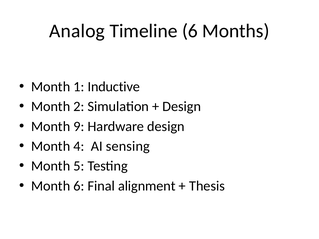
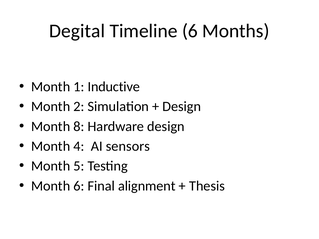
Analog: Analog -> Degital (77, 31)
9: 9 -> 8 (79, 126)
sensing: sensing -> sensors (128, 146)
